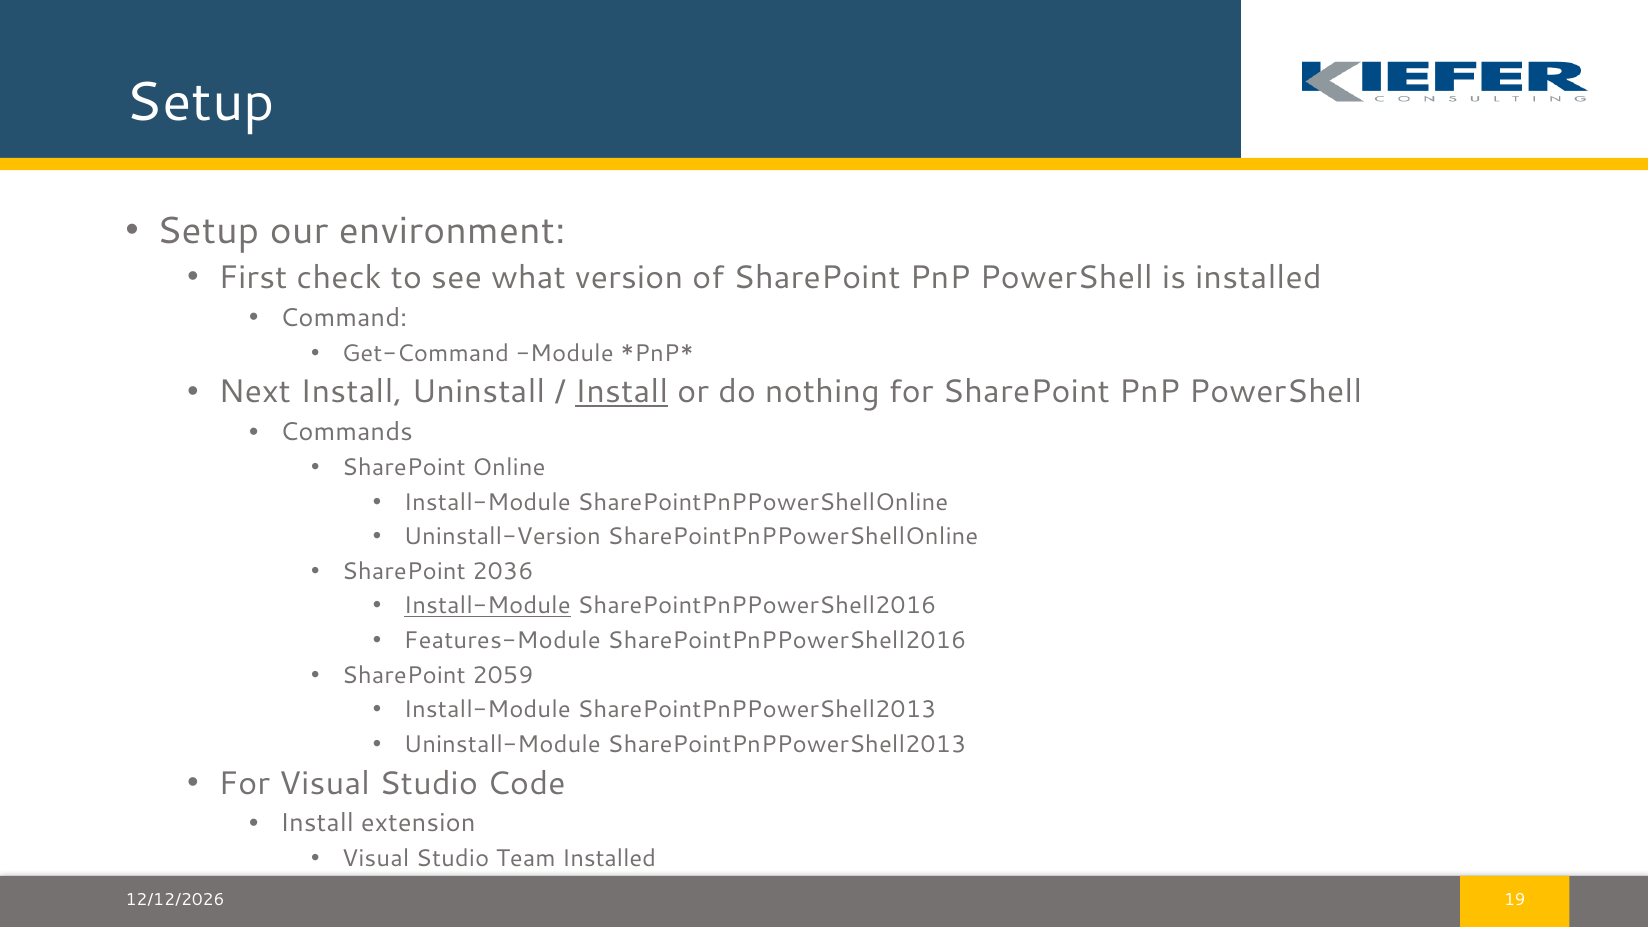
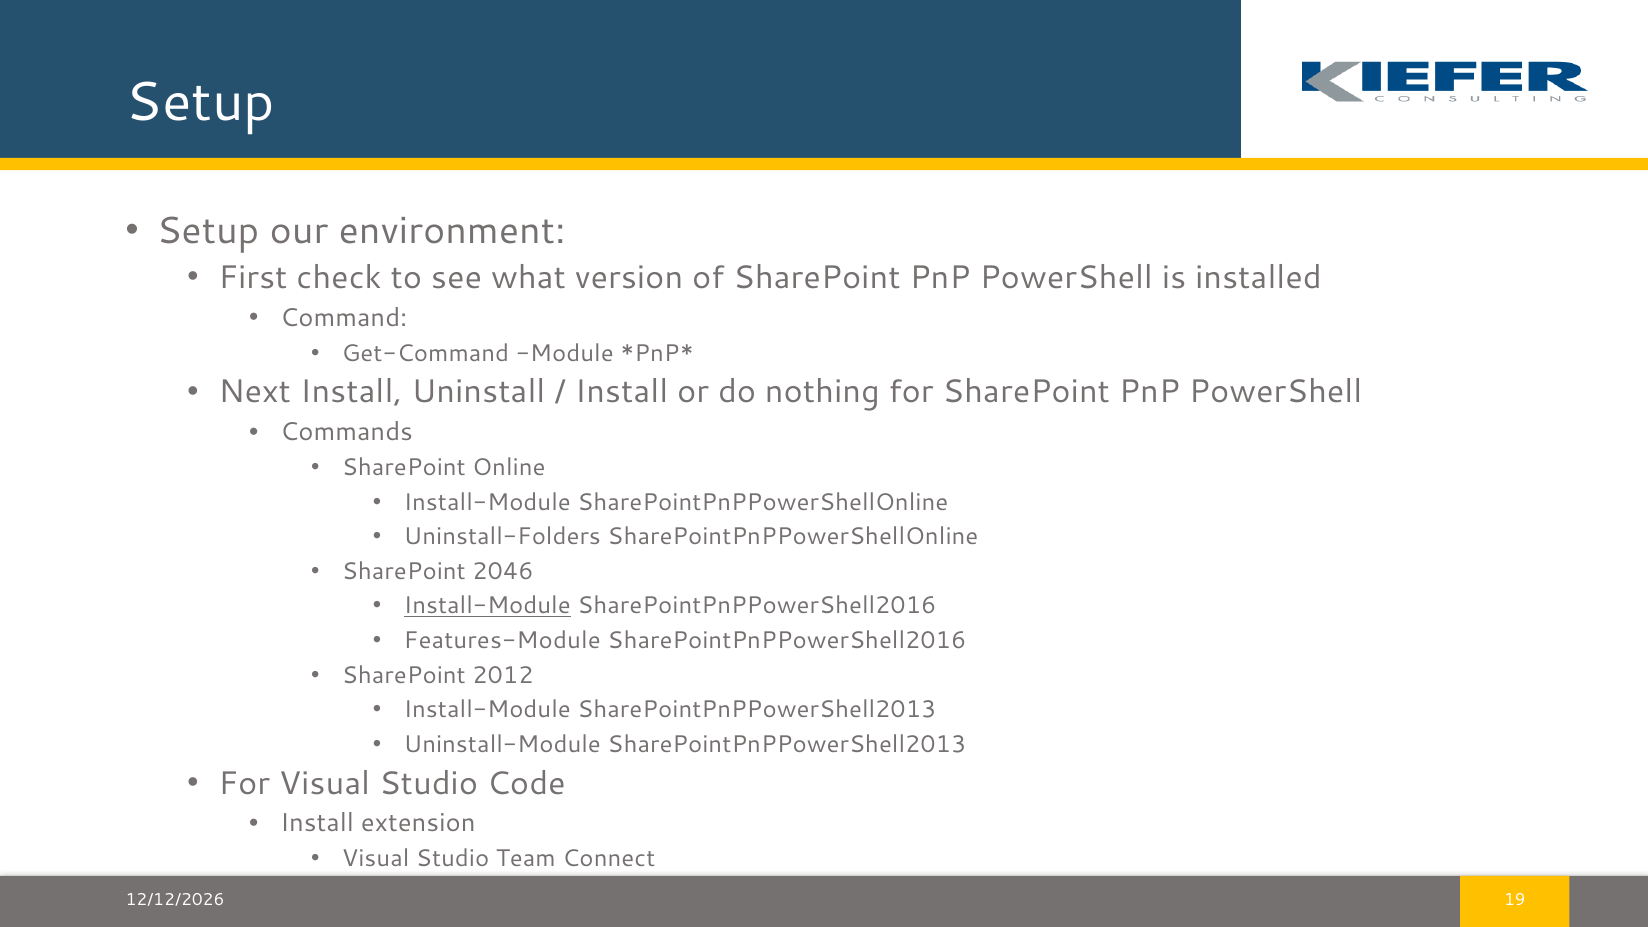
Install underline: present -> none (621, 392)
Uninstall-Version: Uninstall-Version -> Uninstall-Folders (502, 537)
2036: 2036 -> 2046 (503, 571)
2059: 2059 -> 2012 (503, 675)
Team Installed: Installed -> Connect (609, 859)
